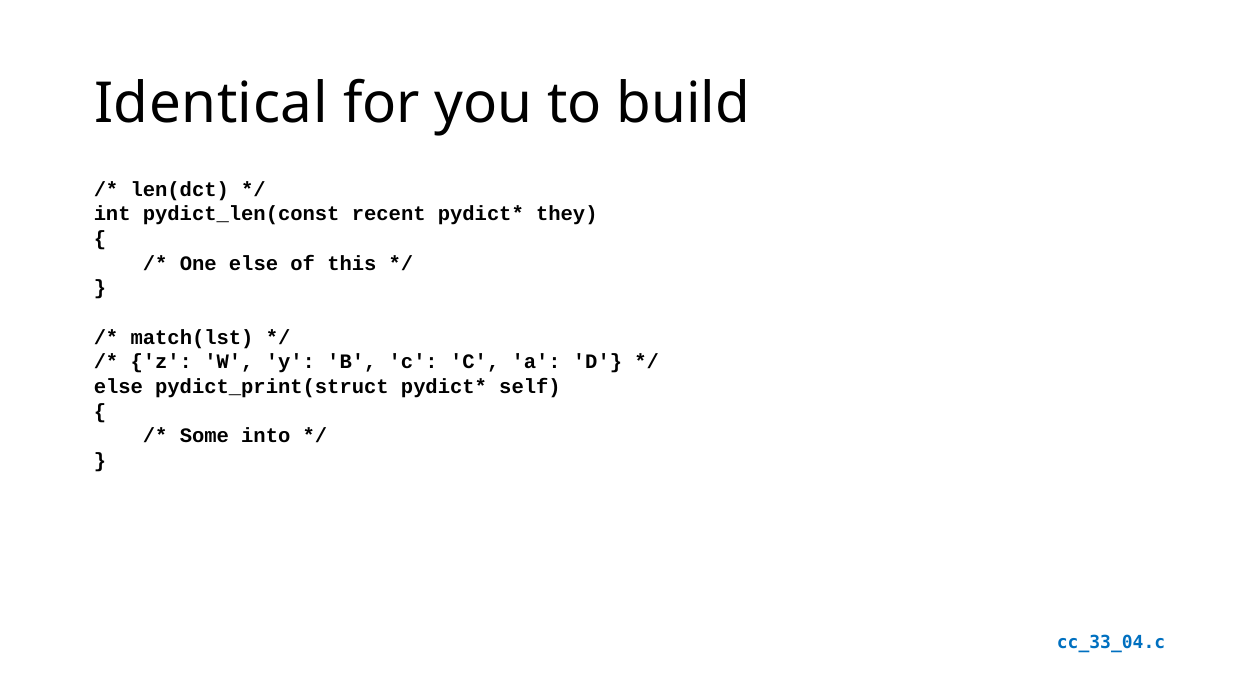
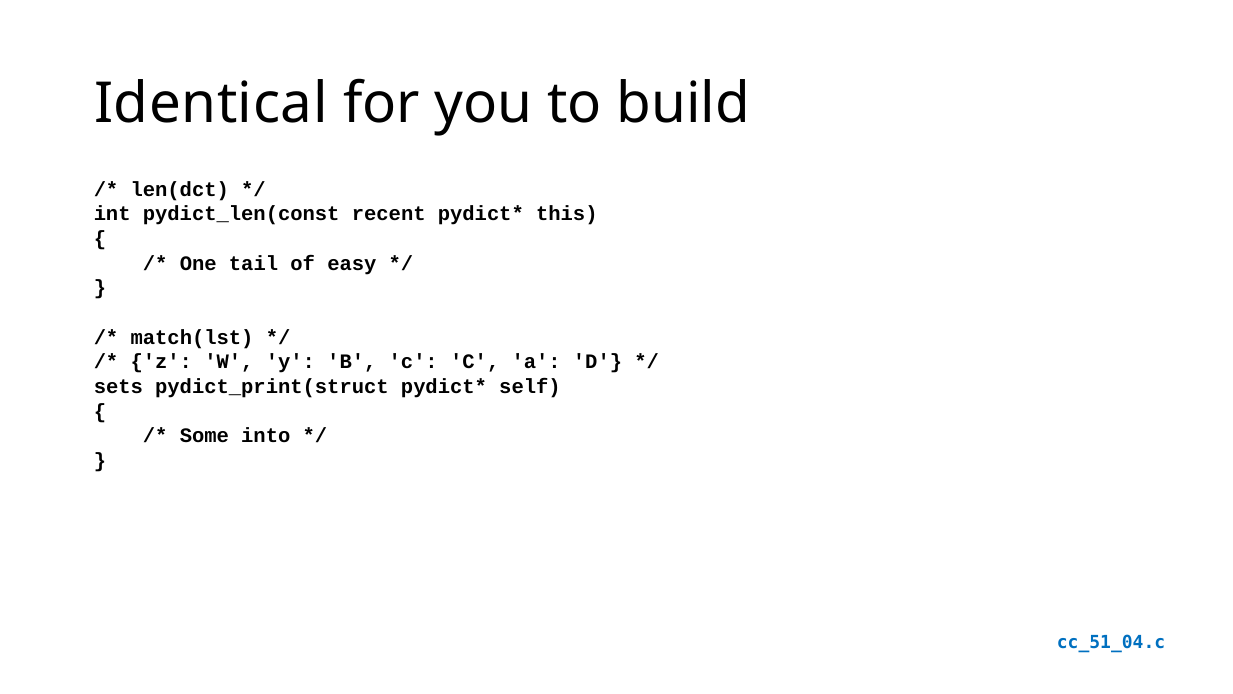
they: they -> this (567, 214)
One else: else -> tail (254, 263)
this: this -> easy (352, 263)
else: else -> sets (118, 386)
cc_33_04.c: cc_33_04.c -> cc_51_04.c (1111, 642)
